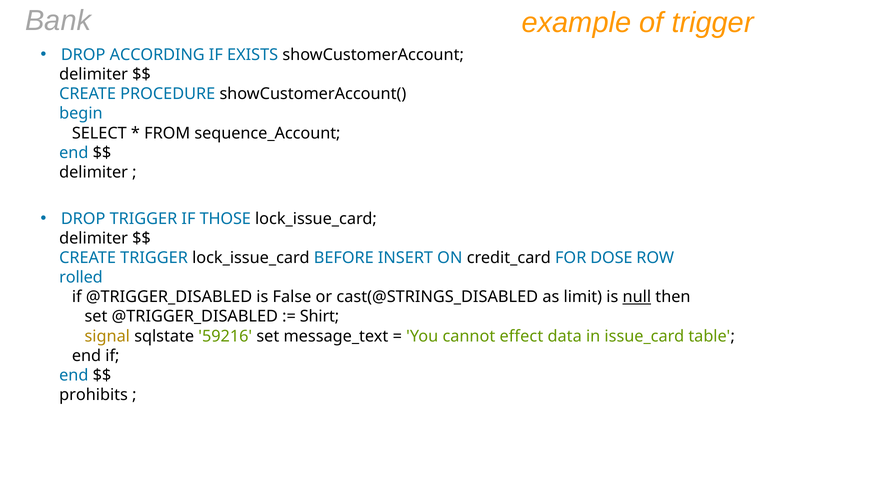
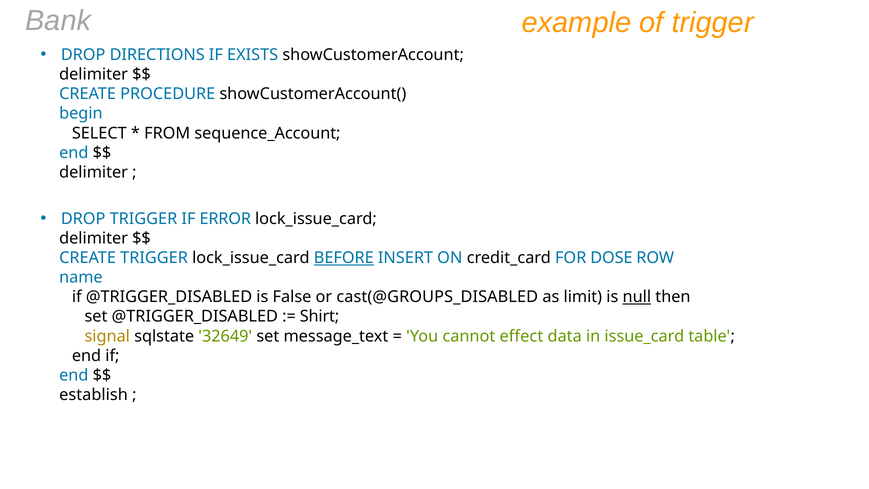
ACCORDING: ACCORDING -> DIRECTIONS (157, 55)
THOSE: THOSE -> ERROR (225, 219)
BEFORE underline: none -> present (344, 258)
rolled: rolled -> name (81, 277)
cast(@STRINGS_DISABLED: cast(@STRINGS_DISABLED -> cast(@GROUPS_DISABLED (437, 297)
59216: 59216 -> 32649 (225, 336)
prohibits: prohibits -> establish (94, 395)
